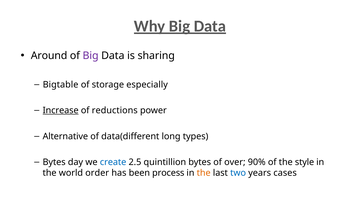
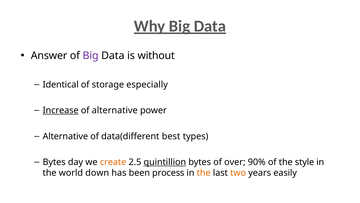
Around: Around -> Answer (49, 56)
sharing: sharing -> without (156, 56)
Bigtable: Bigtable -> Identical (61, 84)
of reductions: reductions -> alternative (115, 110)
long: long -> best (171, 136)
create colour: blue -> orange (113, 162)
quintillion underline: none -> present (165, 162)
order: order -> down (97, 173)
two colour: blue -> orange (238, 173)
cases: cases -> easily (285, 173)
